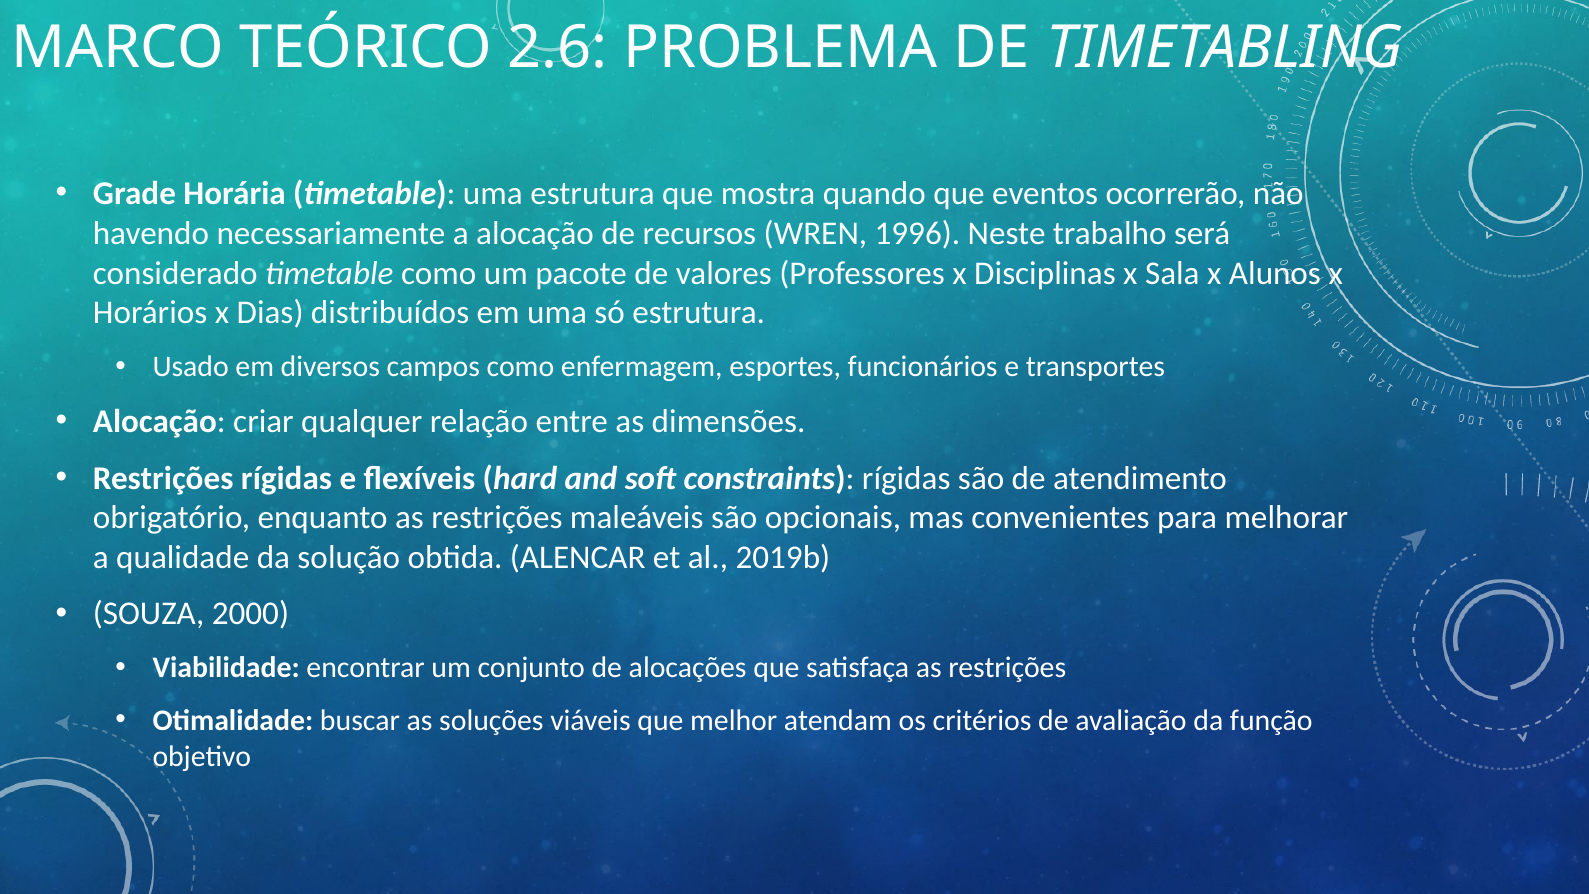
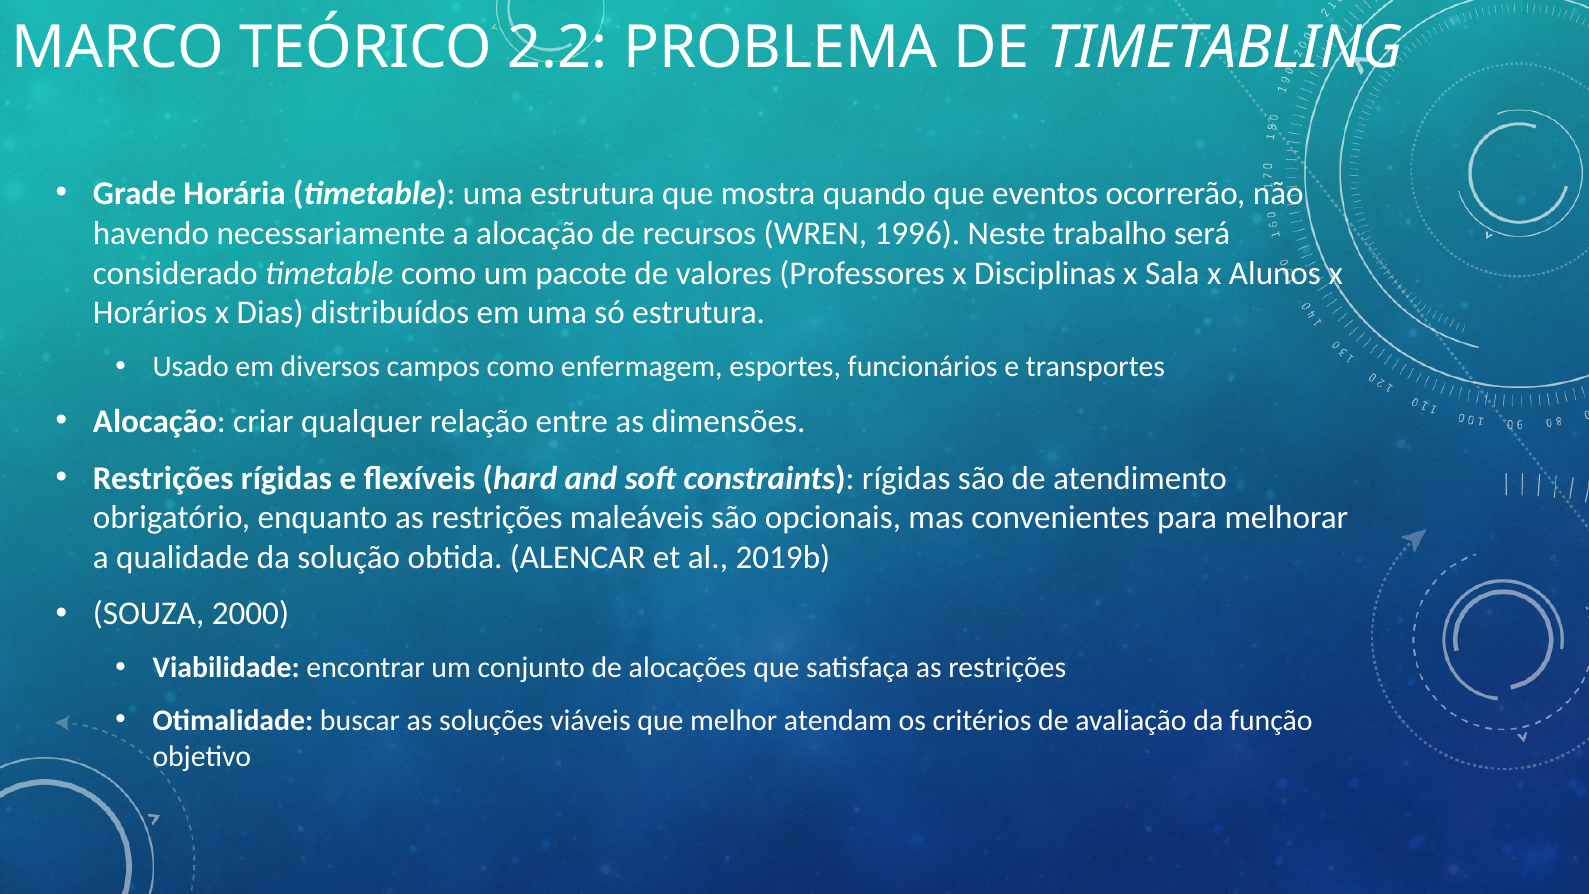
2.6: 2.6 -> 2.2 (558, 48)
